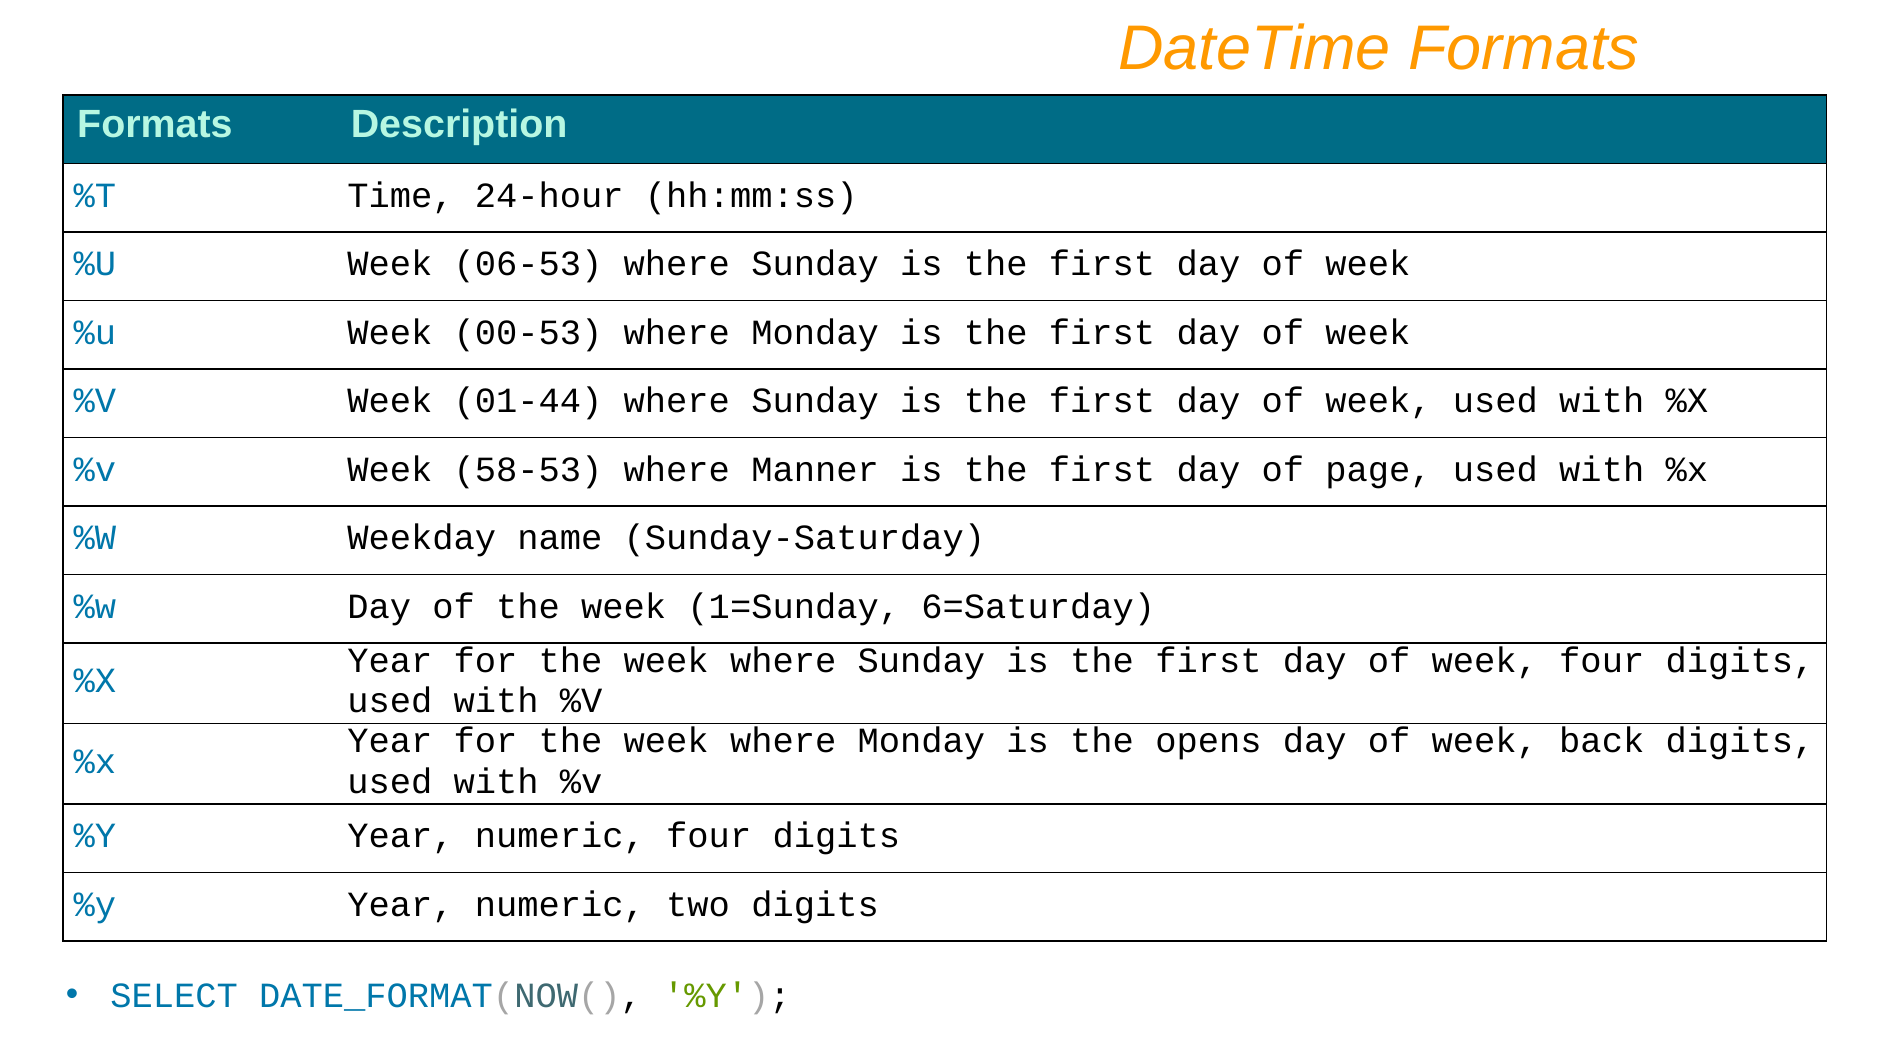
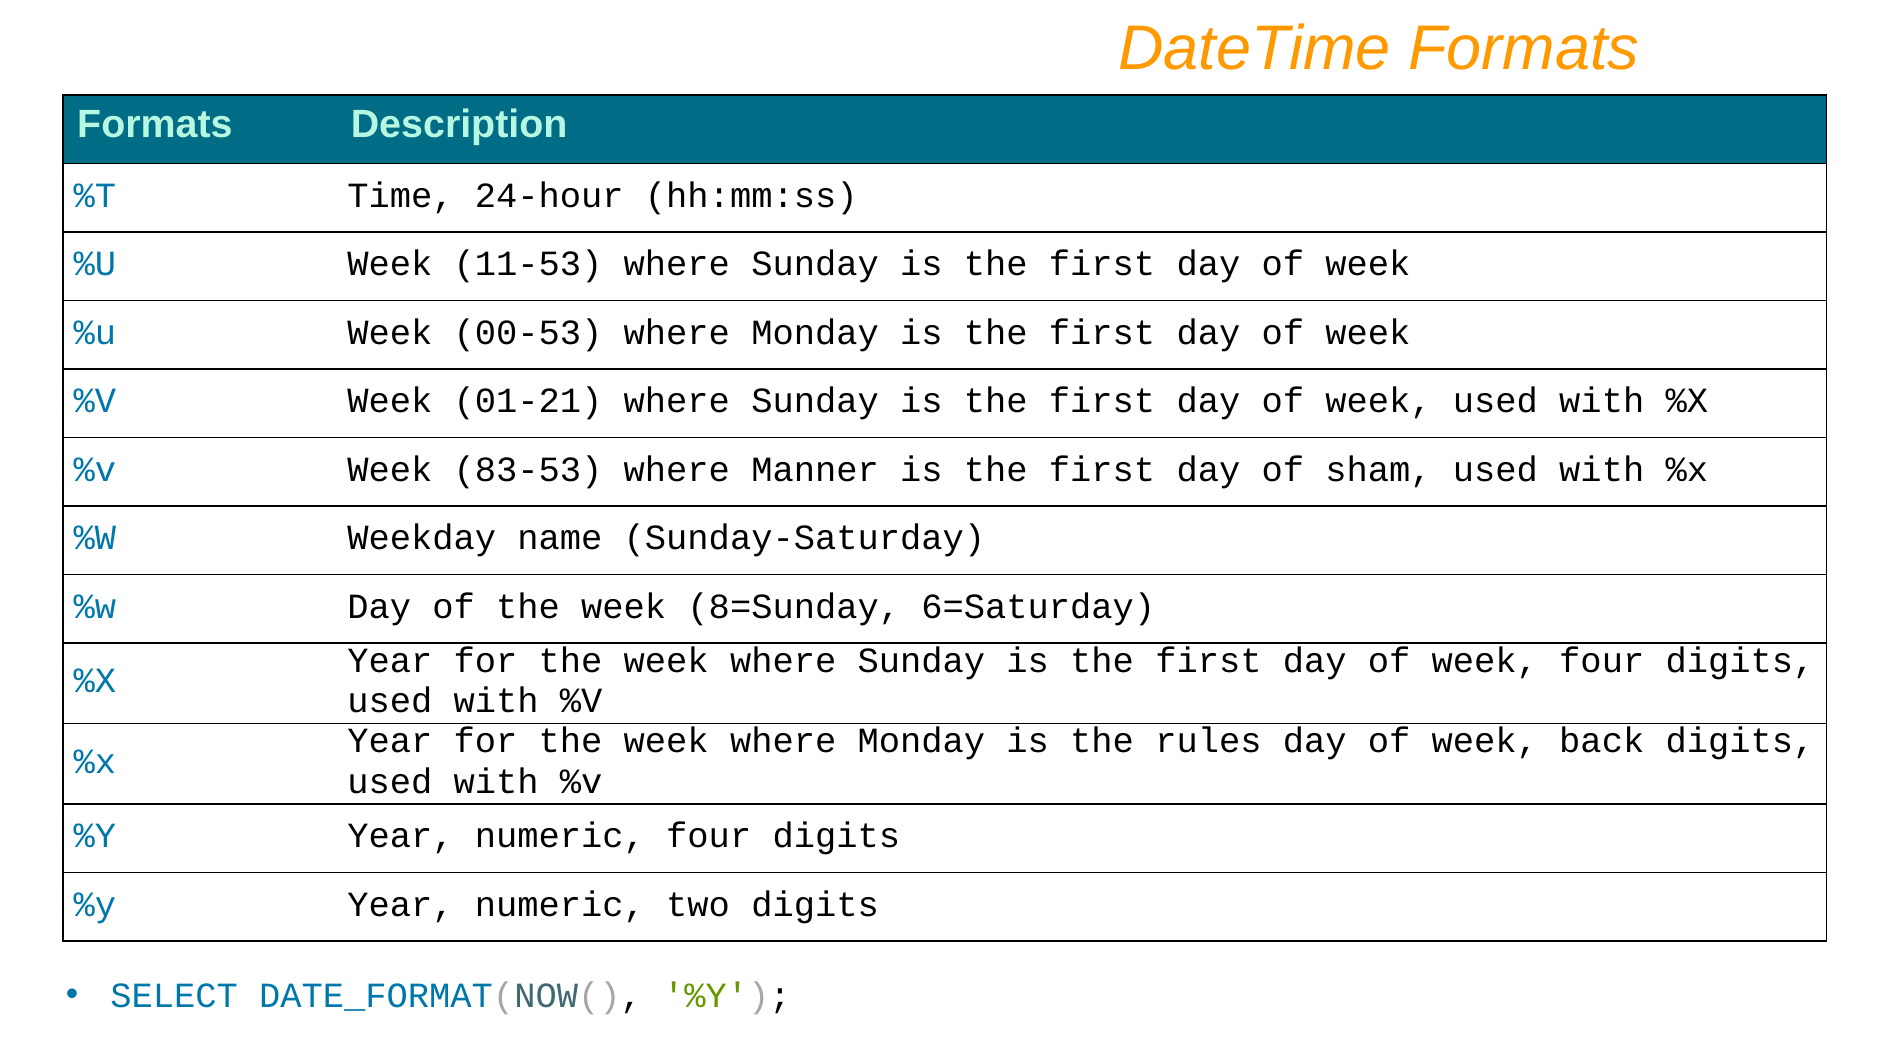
06-53: 06-53 -> 11-53 (528, 264)
01-44: 01-44 -> 01-21 (528, 401)
58-53: 58-53 -> 83-53 (528, 470)
page: page -> sham (1379, 470)
1=Sunday: 1=Sunday -> 8=Sunday (794, 607)
opens: opens -> rules (1208, 741)
